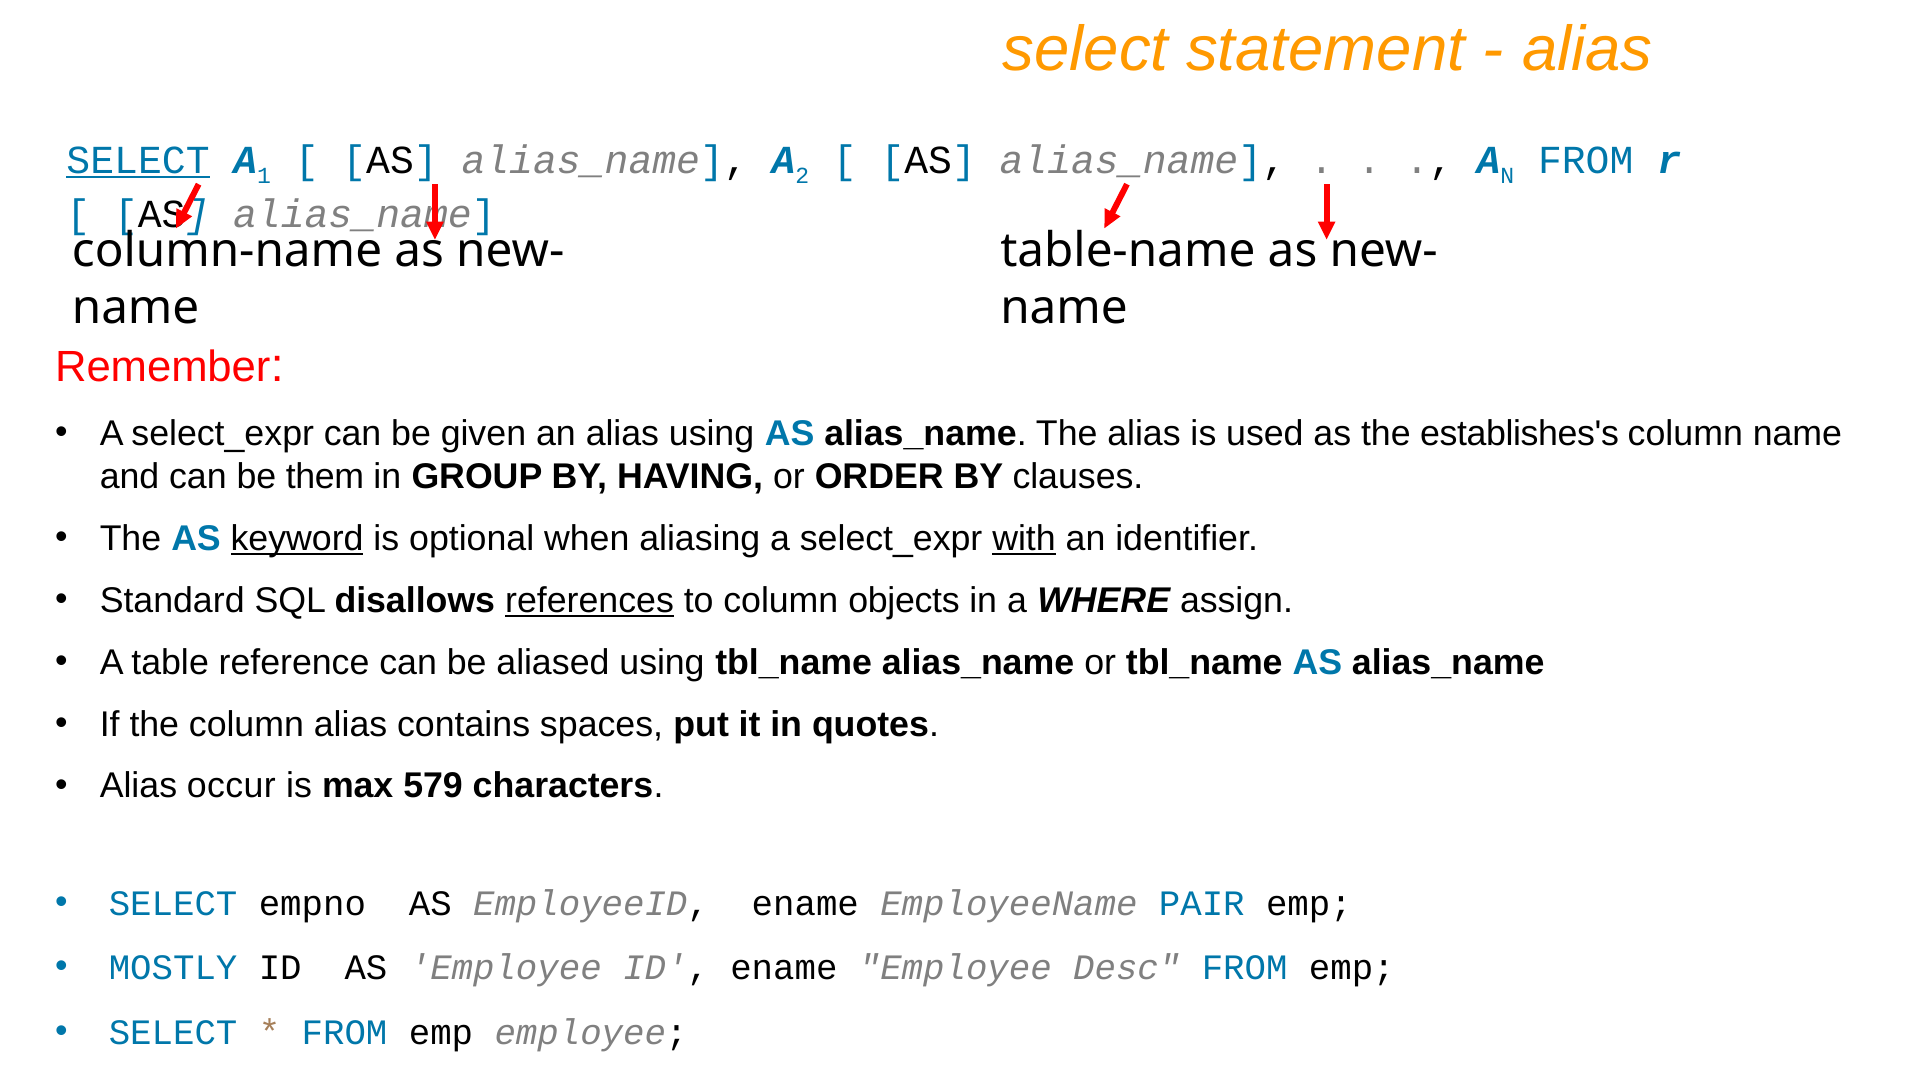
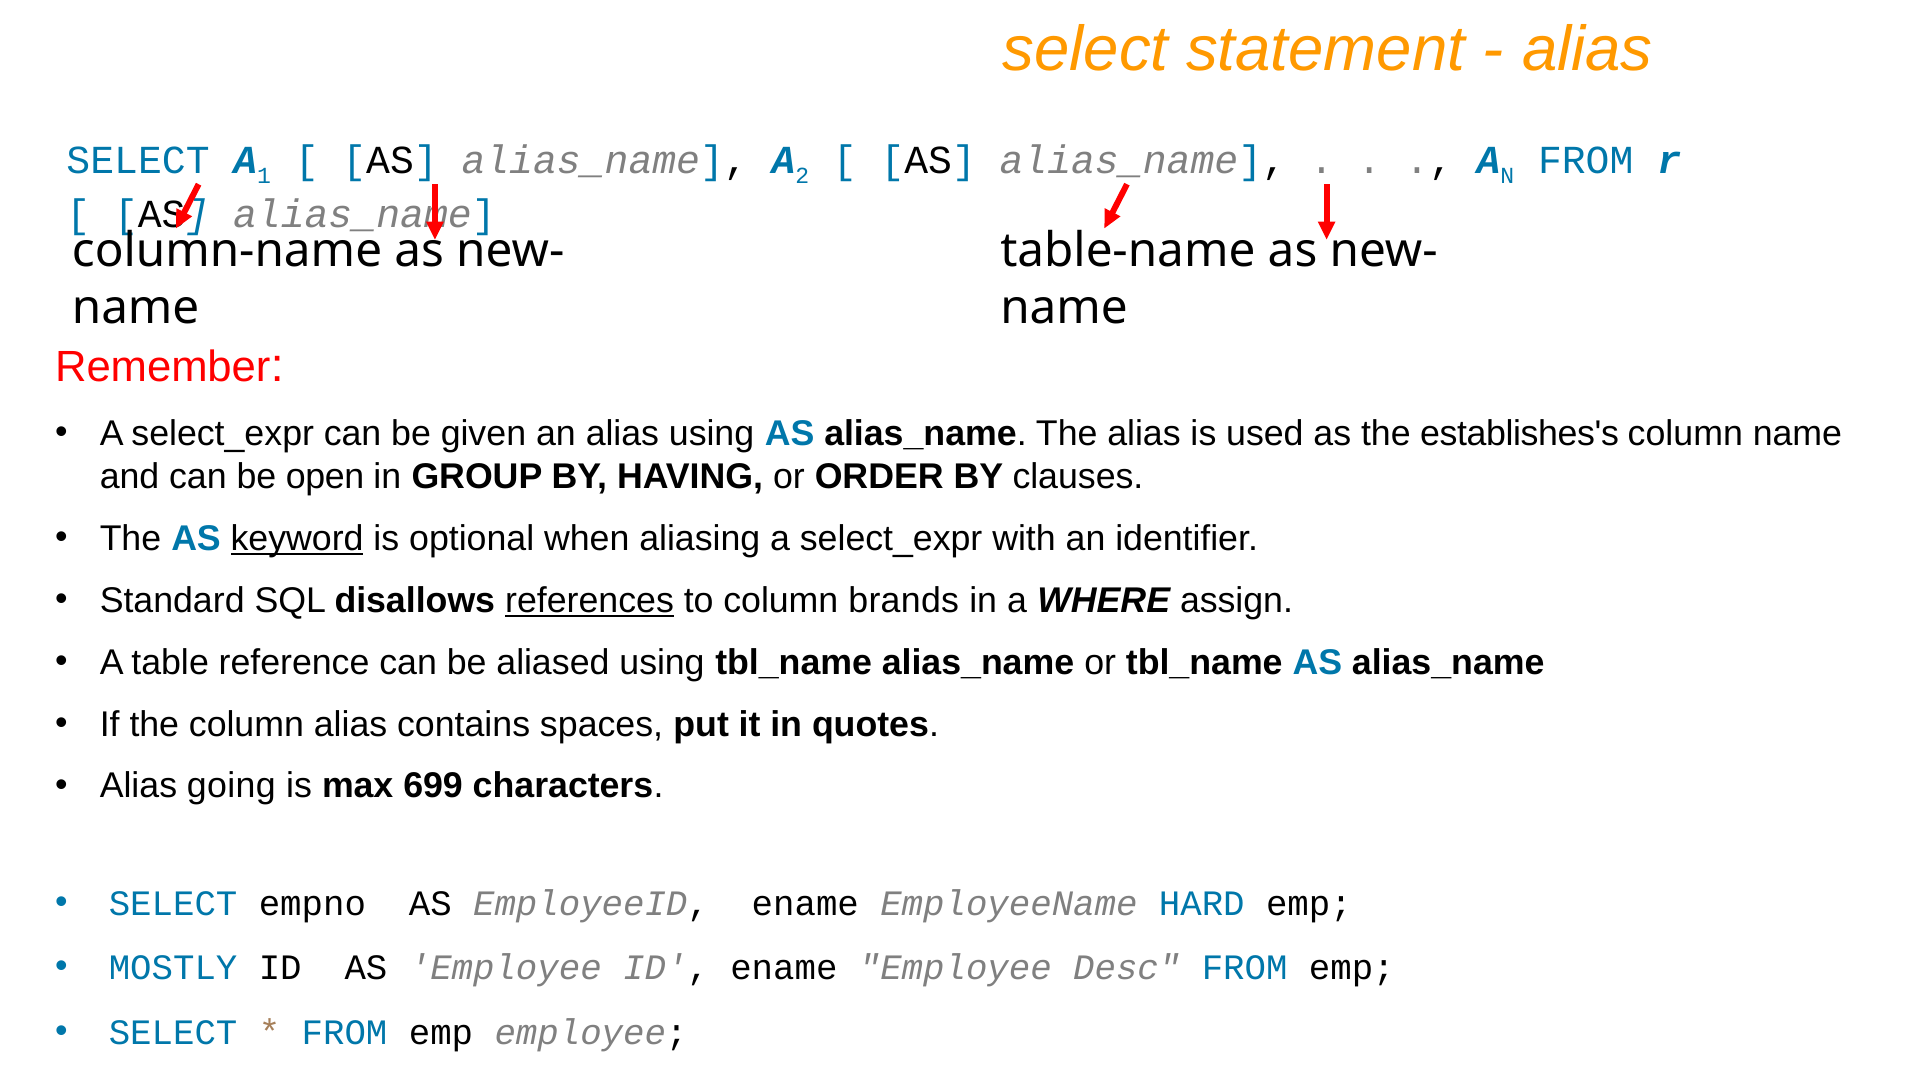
SELECT underline: present -> none (138, 160)
them: them -> open (325, 476)
with underline: present -> none (1024, 538)
objects: objects -> brands (904, 600)
occur: occur -> going (231, 786)
579: 579 -> 699 (433, 786)
PAIR: PAIR -> HARD (1202, 903)
